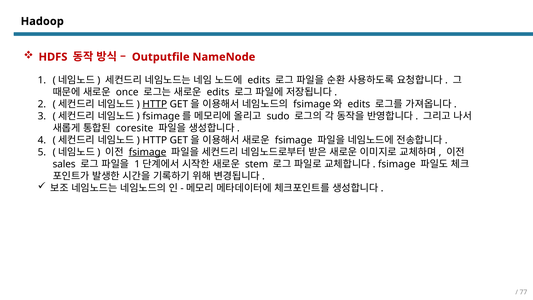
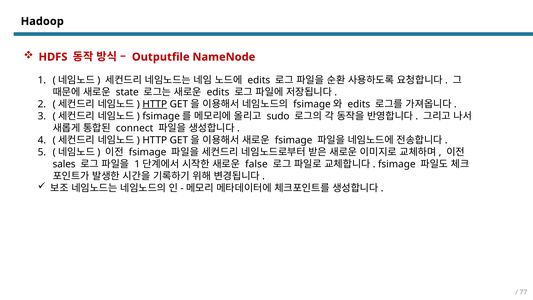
once: once -> state (127, 92)
coresite: coresite -> connect (135, 128)
fsimage underline: present -> none (148, 152)
stem: stem -> false (256, 164)
